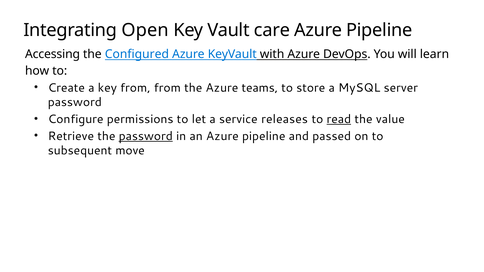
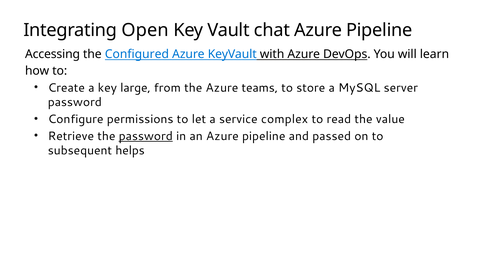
care: care -> chat (272, 30)
key from: from -> large (135, 88)
releases: releases -> complex (285, 119)
read underline: present -> none (339, 119)
move: move -> helps (130, 151)
